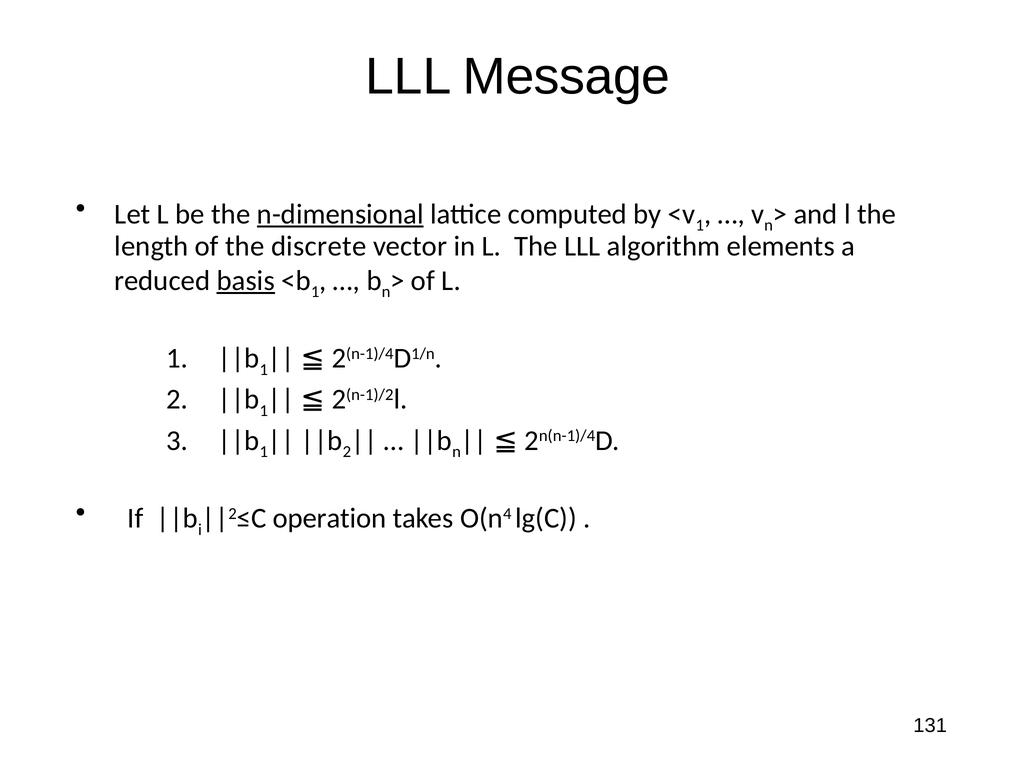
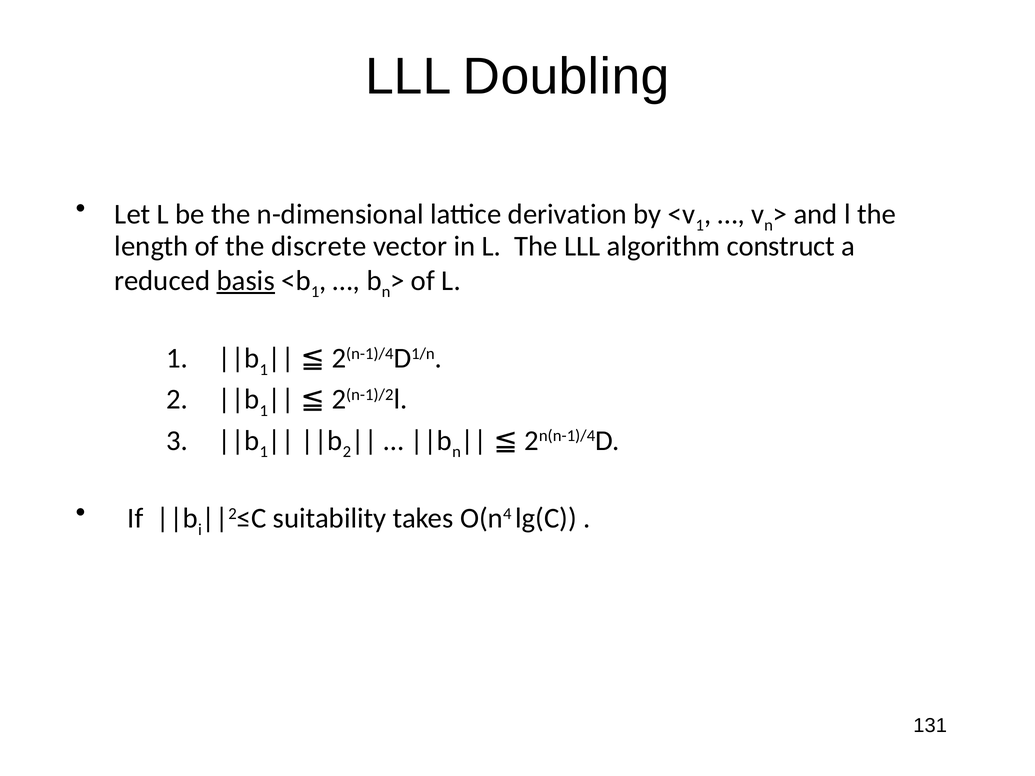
Message: Message -> Doubling (566, 77)
n-dimensional underline: present -> none (340, 214)
computed: computed -> derivation (567, 214)
elements: elements -> construct (781, 246)
operation: operation -> suitability (330, 519)
